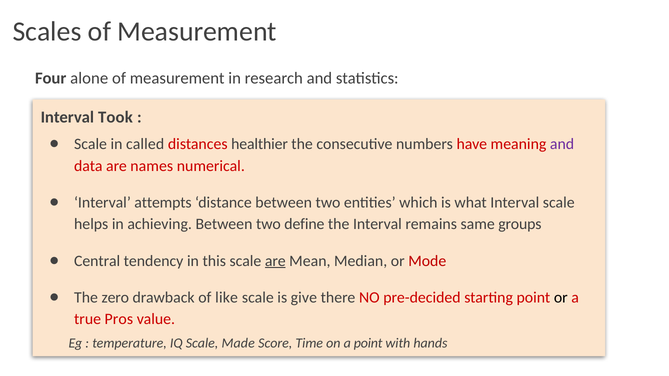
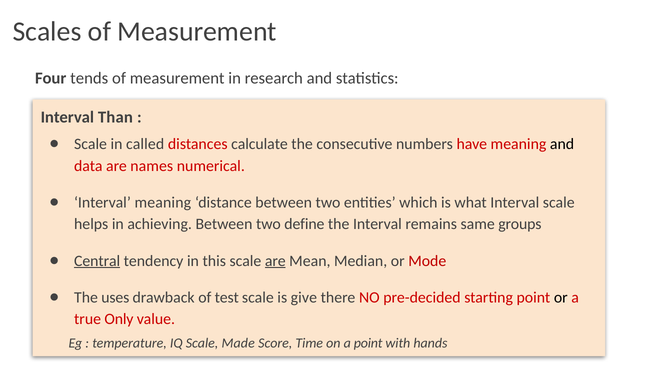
alone: alone -> tends (89, 78)
Took: Took -> Than (115, 117)
healthier: healthier -> calculate (260, 144)
and colour: purple -> black (562, 144)
Interval attempts: attempts -> meaning (163, 203)
Central underline: none -> present (97, 261)
zero: zero -> uses (115, 298)
like: like -> test (227, 298)
Pros: Pros -> Only (119, 320)
